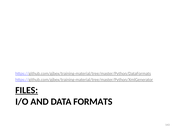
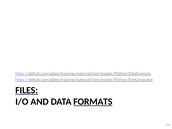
FORMATS underline: none -> present (93, 102)
